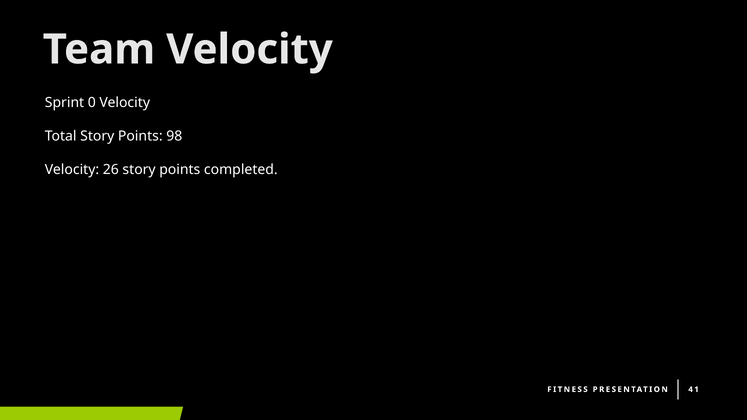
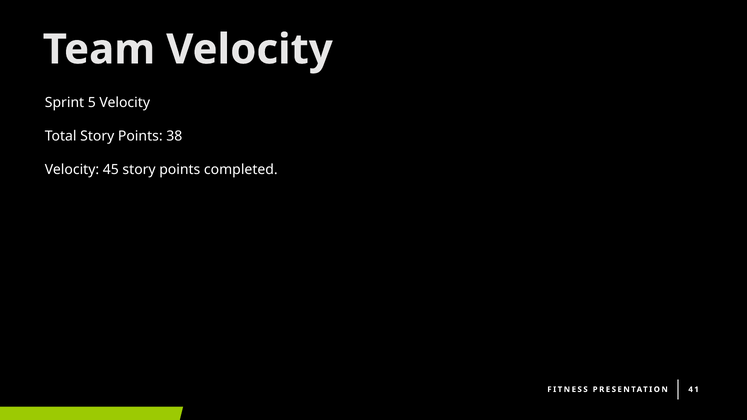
0: 0 -> 5 (92, 103)
98: 98 -> 38 (174, 136)
26: 26 -> 45 (111, 170)
